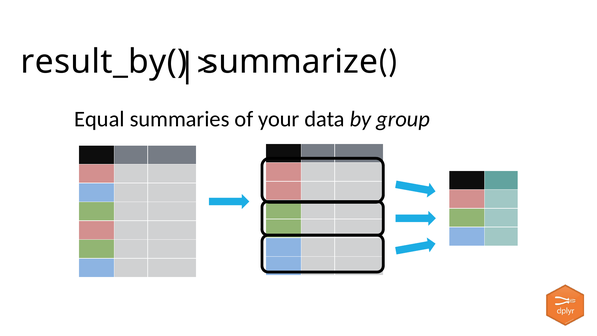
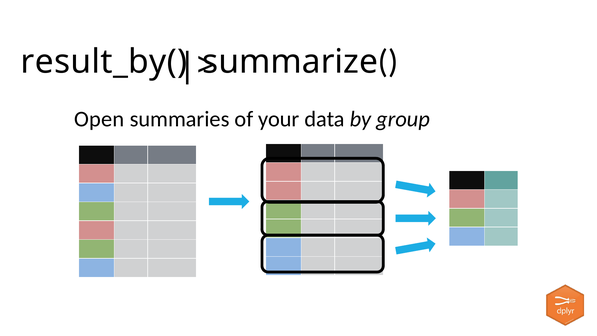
Equal: Equal -> Open (99, 119)
